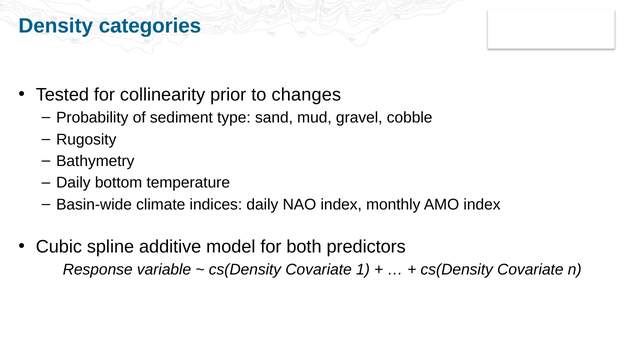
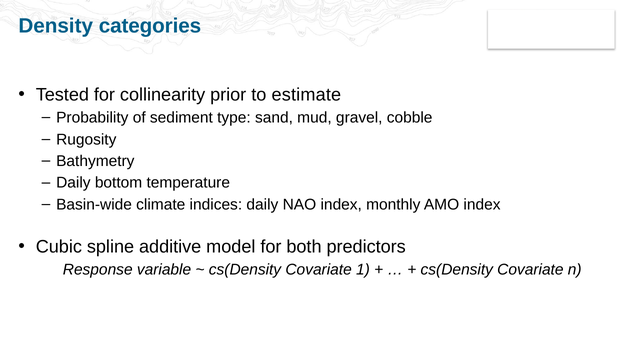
changes: changes -> estimate (306, 95)
